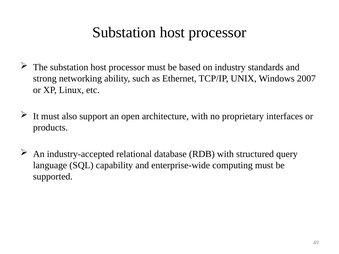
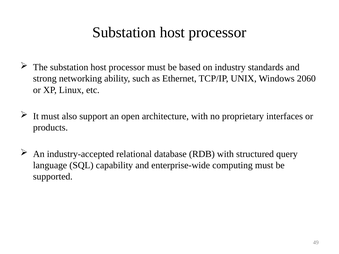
2007: 2007 -> 2060 (306, 79)
